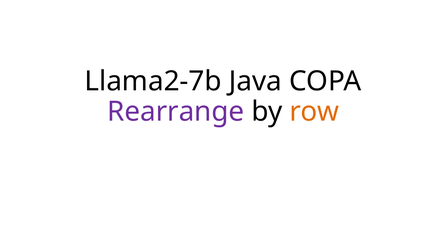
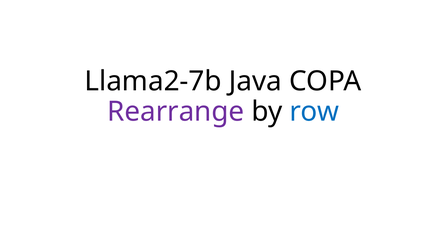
row colour: orange -> blue (314, 111)
